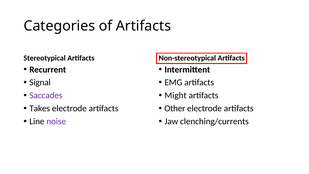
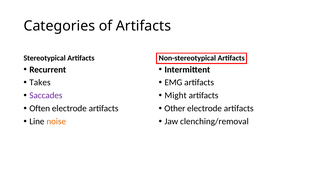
Signal: Signal -> Takes (40, 82)
Takes: Takes -> Often (40, 108)
noise colour: purple -> orange (56, 121)
clenching/currents: clenching/currents -> clenching/removal (214, 121)
